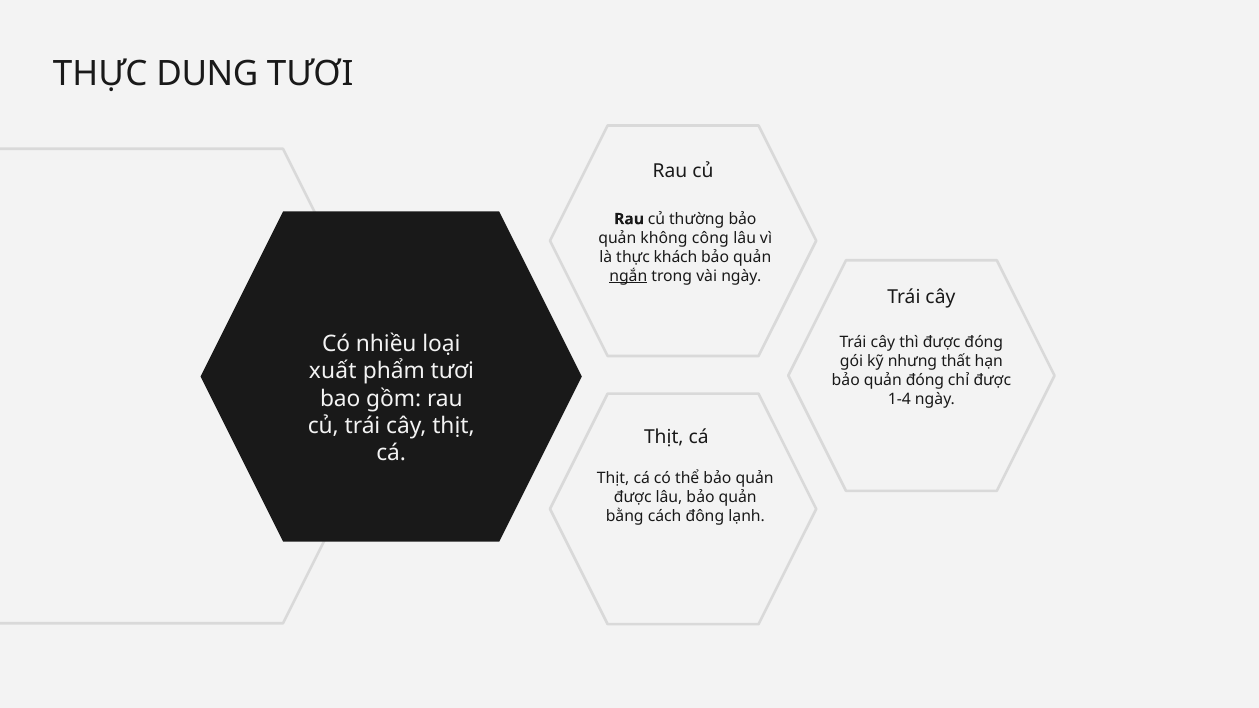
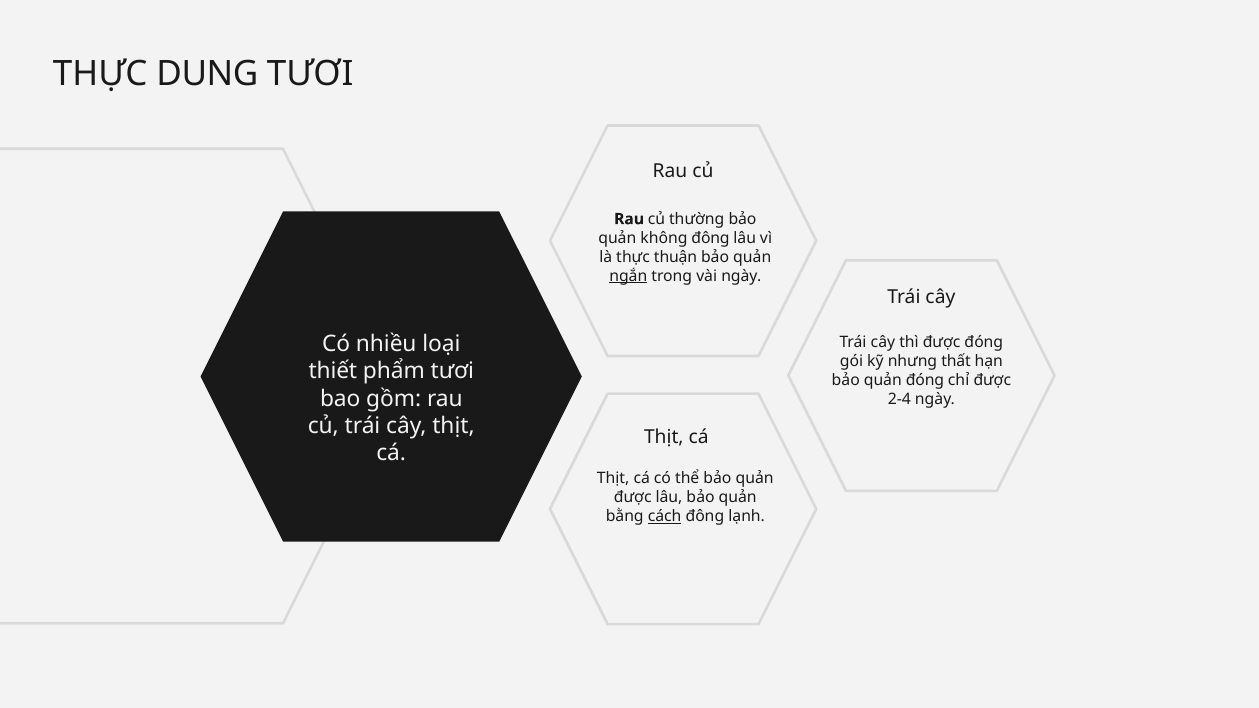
không công: công -> đông (711, 238)
khách: khách -> thuận (676, 257)
xuất: xuất -> thiết (333, 372)
1-4: 1-4 -> 2-4 (899, 399)
cách underline: none -> present (665, 517)
